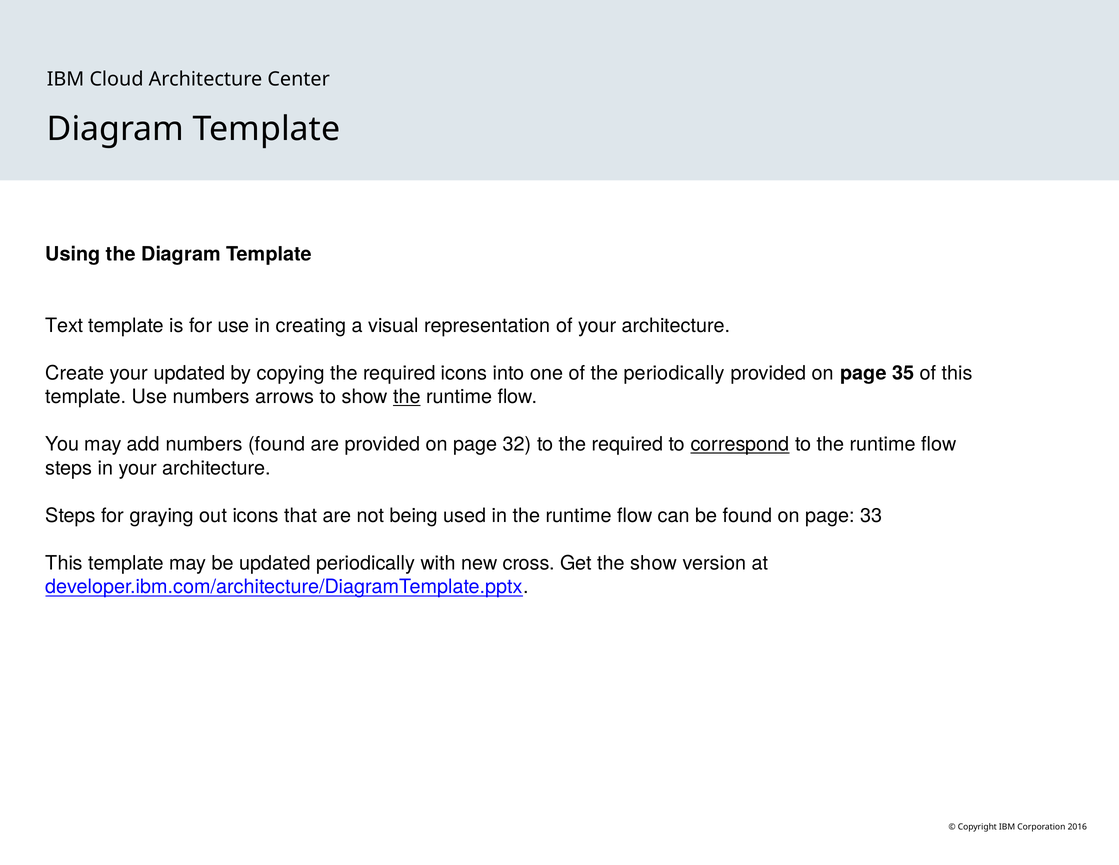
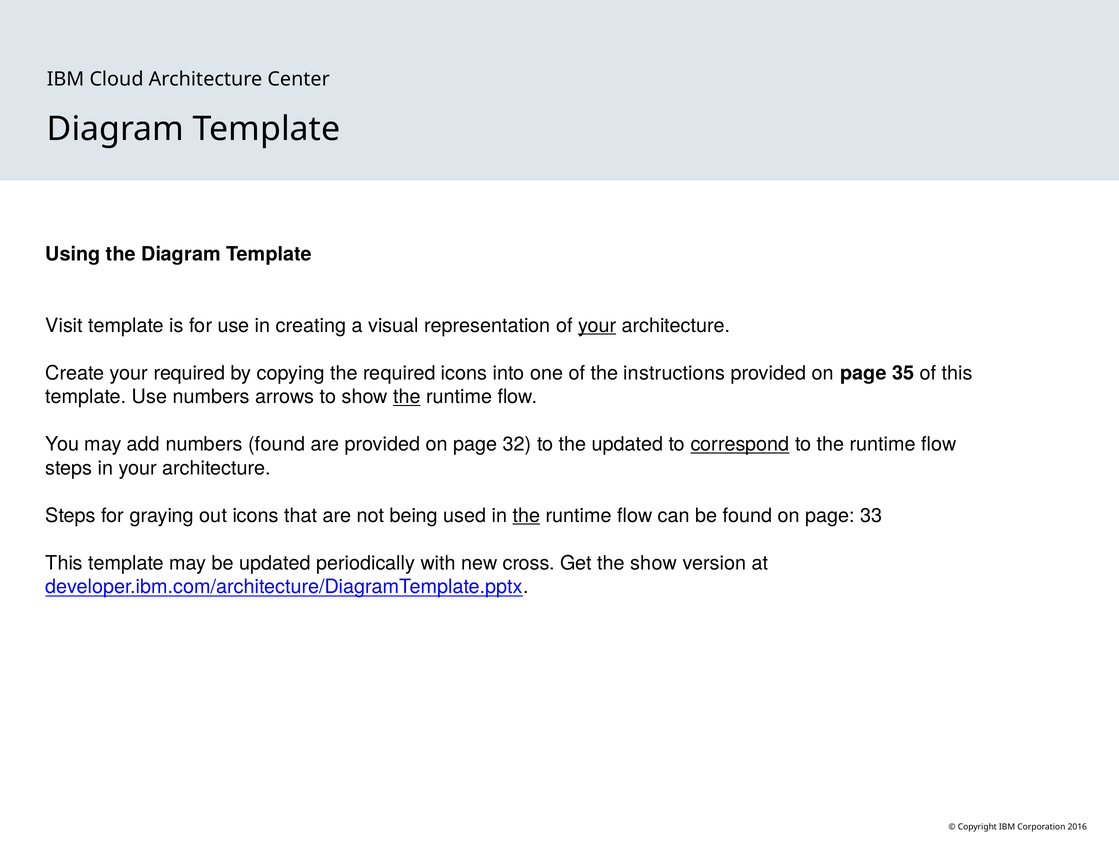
Text: Text -> Visit (64, 325)
your underline: none -> present (597, 325)
your updated: updated -> required (189, 373)
the periodically: periodically -> instructions (674, 373)
to the required: required -> updated (627, 444)
the underline: none -> present (526, 515)
